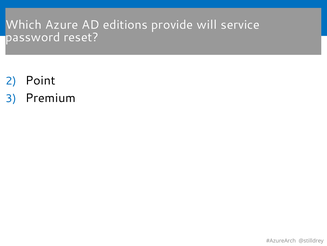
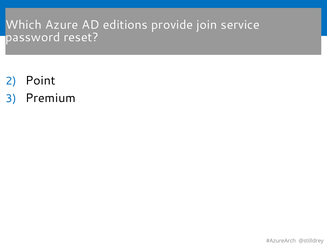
will: will -> join (207, 25)
